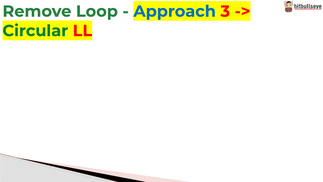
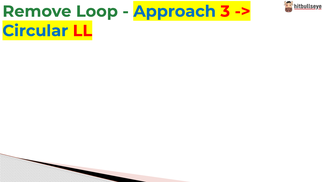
Circular colour: green -> blue (35, 31)
